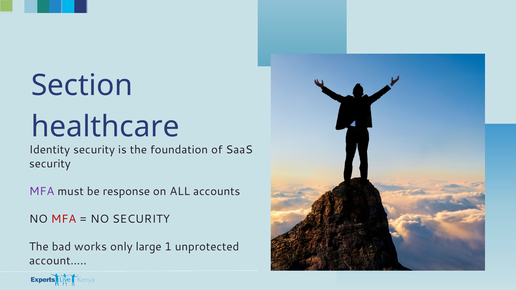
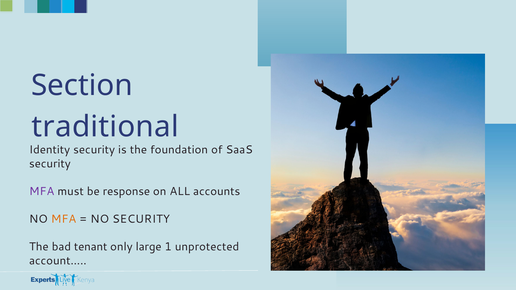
healthcare: healthcare -> traditional (105, 127)
MFA colour: red -> orange (64, 219)
works: works -> tenant (91, 247)
